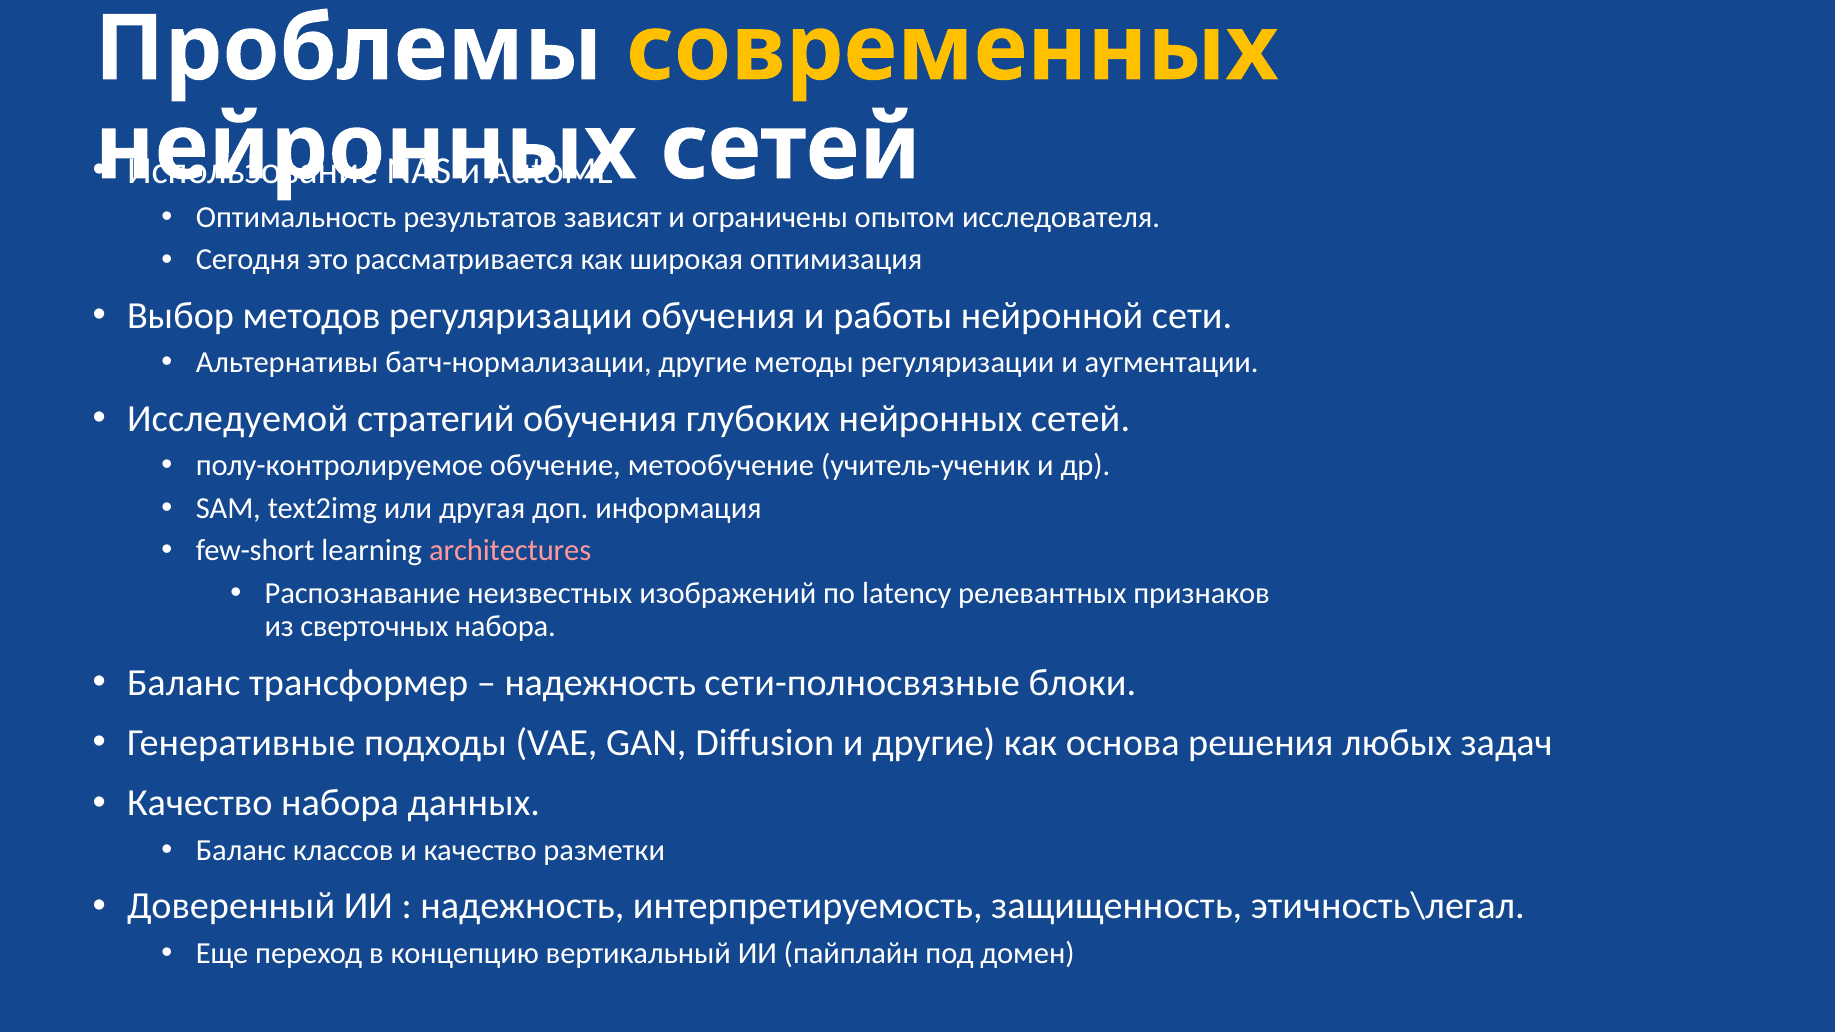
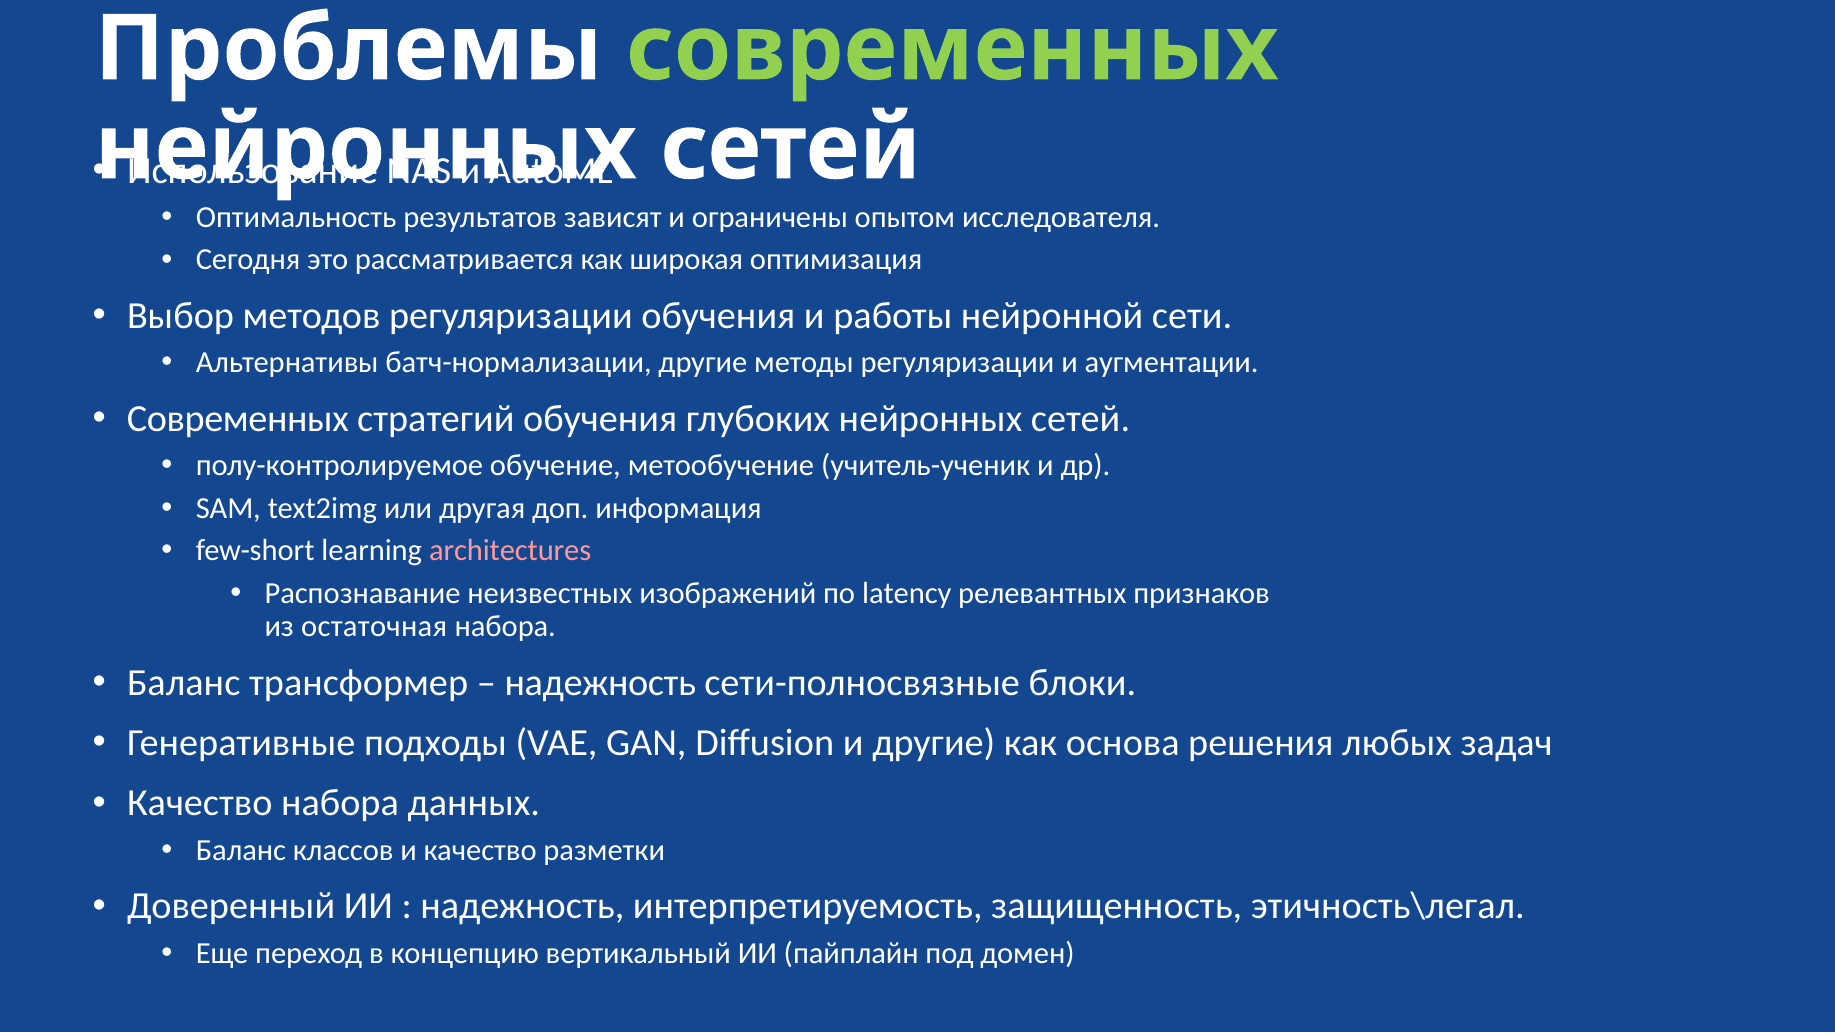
современных colour: yellow -> light green (952, 49)
Исследуемой: Исследуемой -> Современных (238, 419)
сверточных: сверточных -> остаточная (374, 626)
